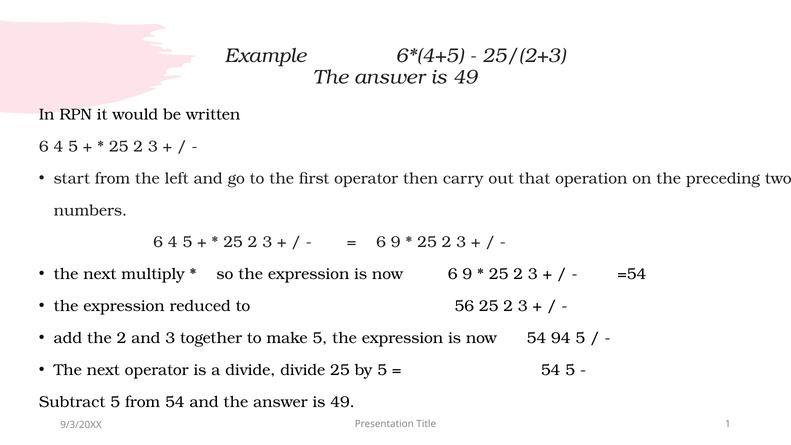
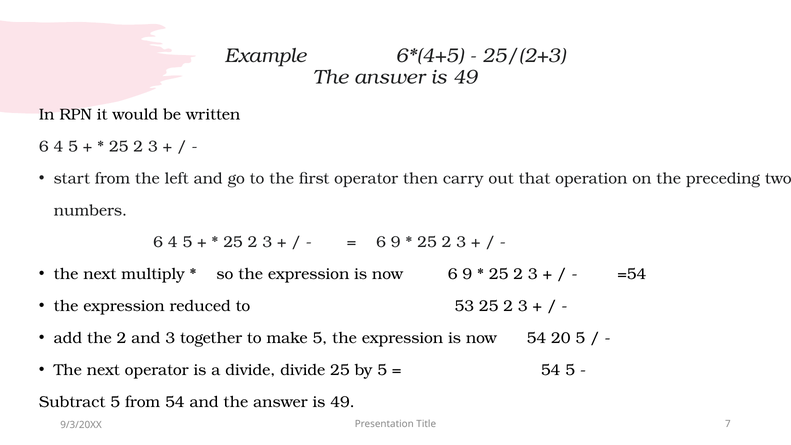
56: 56 -> 53 (464, 306)
94: 94 -> 20 (561, 338)
1: 1 -> 7 (728, 424)
